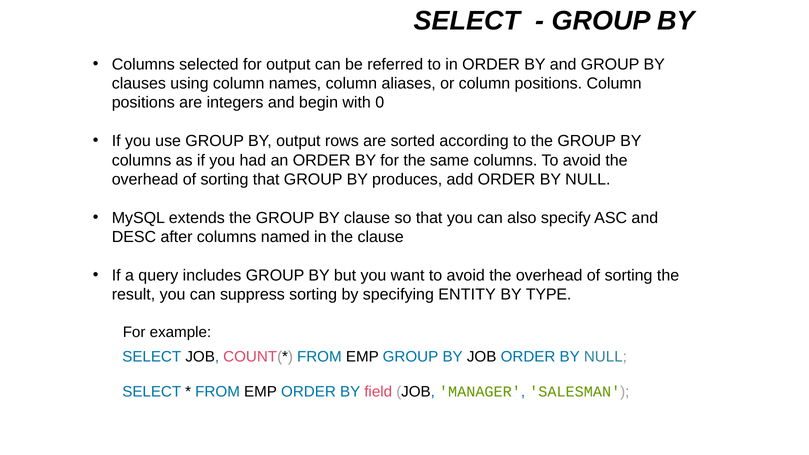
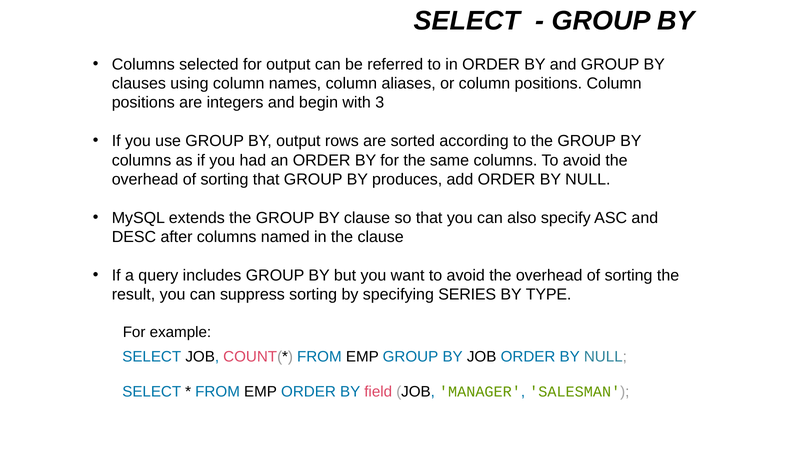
0: 0 -> 3 (380, 103)
ENTITY: ENTITY -> SERIES (467, 295)
